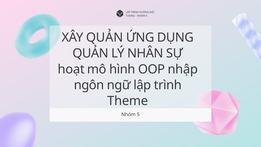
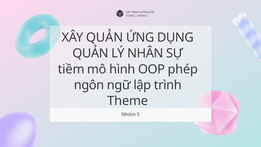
hoạt: hoạt -> tiềm (71, 69)
nhập: nhập -> phép (183, 69)
